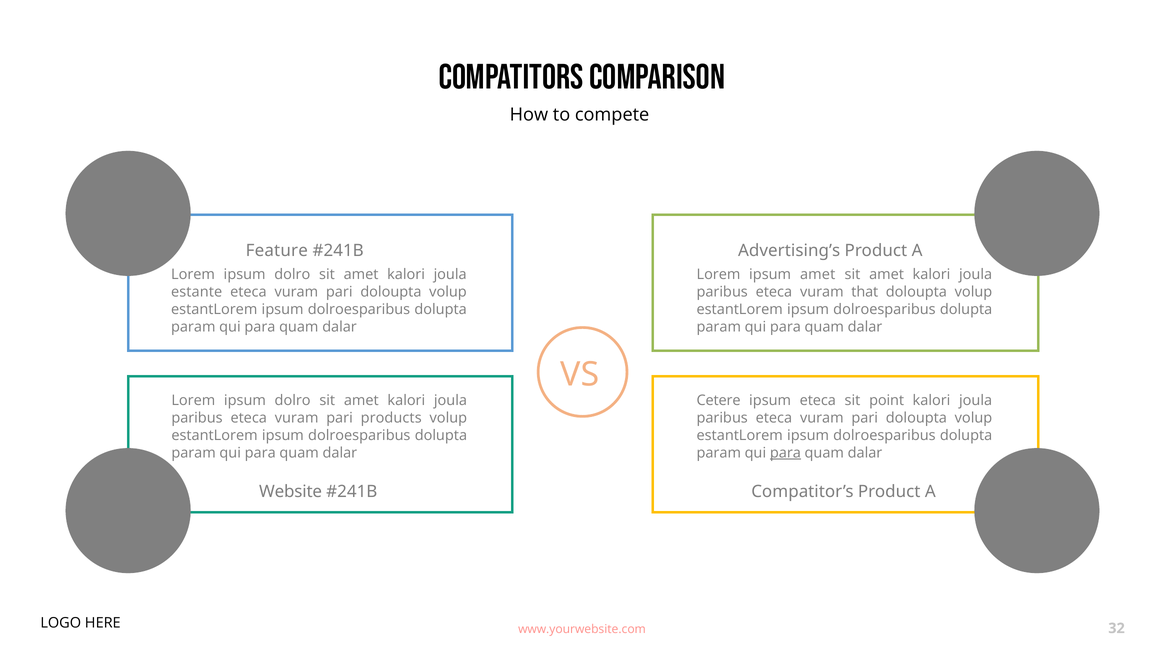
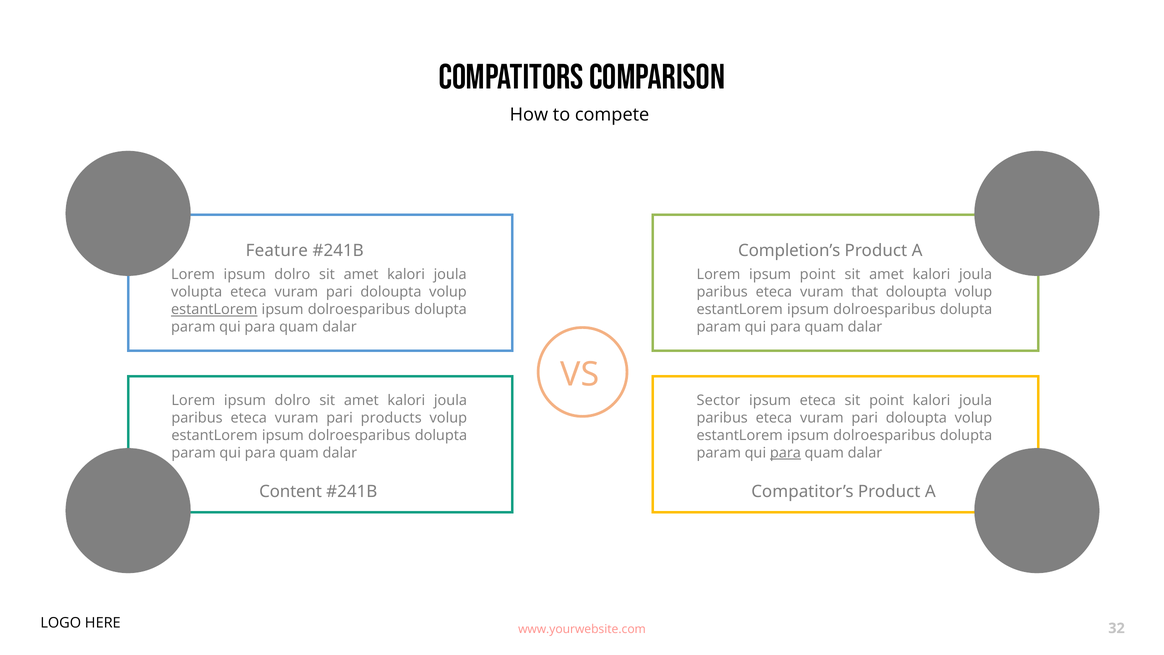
Advertising’s: Advertising’s -> Completion’s (789, 251)
ipsum amet: amet -> point (818, 275)
estante: estante -> volupta (197, 292)
estantLorem underline: none -> present (214, 309)
Cetere: Cetere -> Sector (718, 400)
Website: Website -> Content (291, 491)
